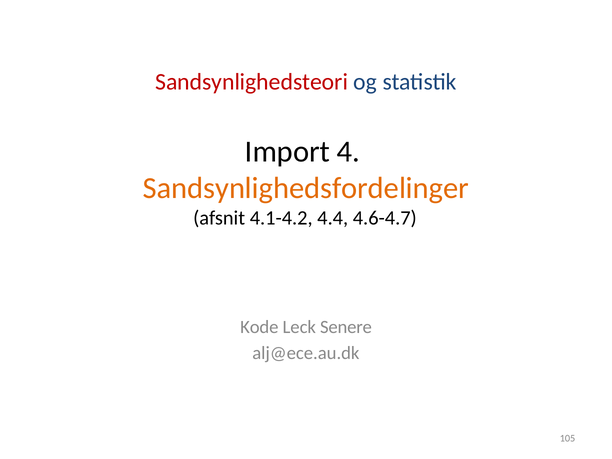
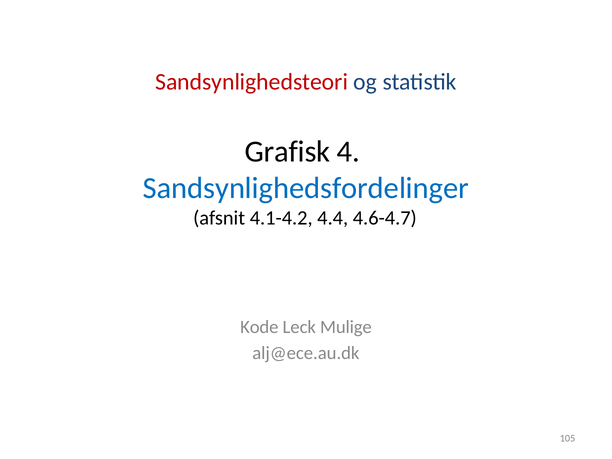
Import: Import -> Grafisk (288, 152)
Sandsynlighedsfordelinger colour: orange -> blue (306, 188)
Senere: Senere -> Mulige (346, 327)
